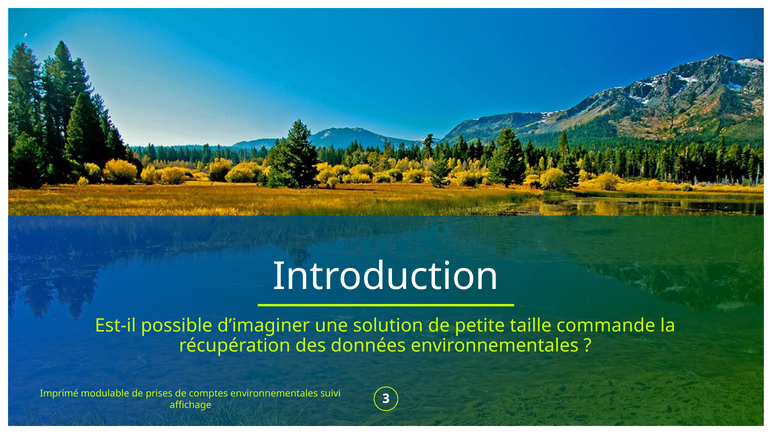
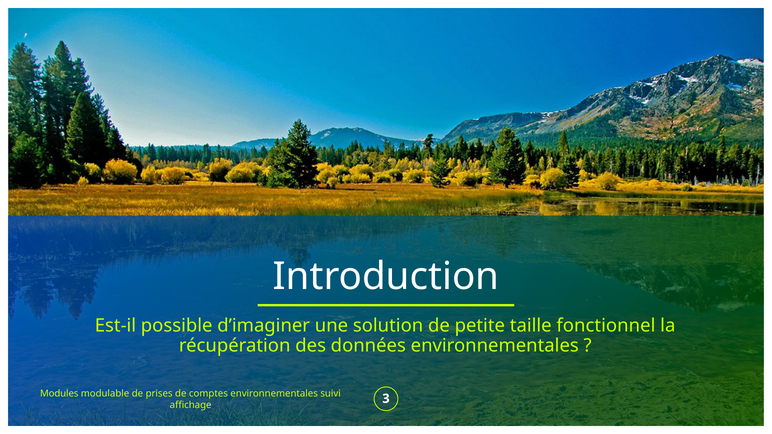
commande: commande -> fonctionnel (606, 326)
Imprimé: Imprimé -> Modules (59, 394)
